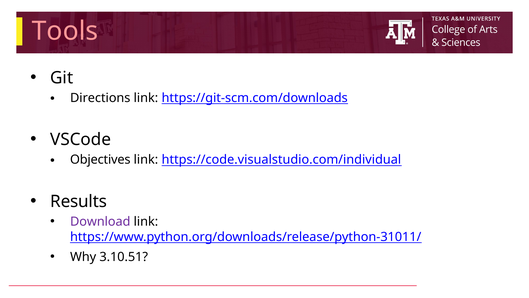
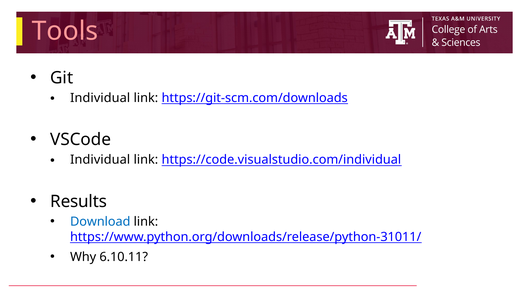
Directions: Directions -> Individual (100, 98)
Objectives: Objectives -> Individual (100, 160)
Download colour: purple -> blue (100, 221)
3.10.51: 3.10.51 -> 6.10.11 (124, 256)
